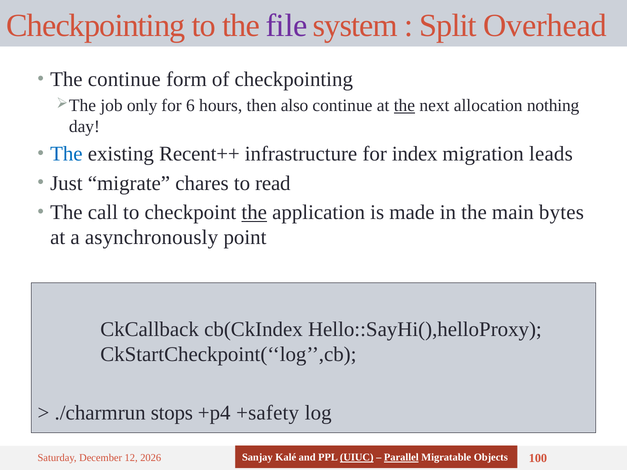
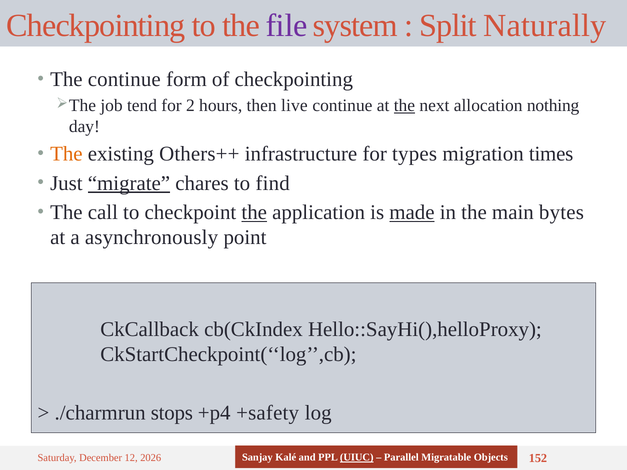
Overhead: Overhead -> Naturally (545, 26)
only: only -> tend (142, 106)
6: 6 -> 2 (190, 106)
also: also -> live (294, 106)
The colour: blue -> orange (66, 154)
Recent++: Recent++ -> Others++ (199, 154)
index: index -> types (415, 154)
leads: leads -> times (551, 154)
migrate underline: none -> present (129, 183)
read: read -> find (273, 183)
made underline: none -> present (412, 213)
Parallel underline: present -> none (401, 458)
100: 100 -> 152 (538, 458)
